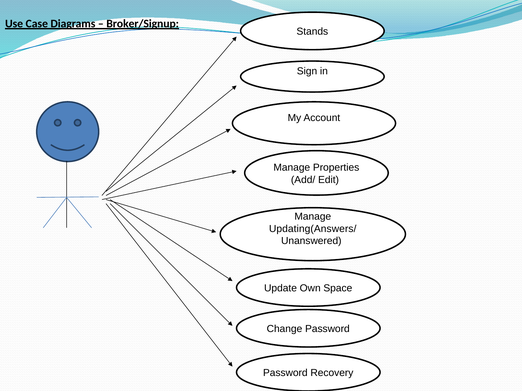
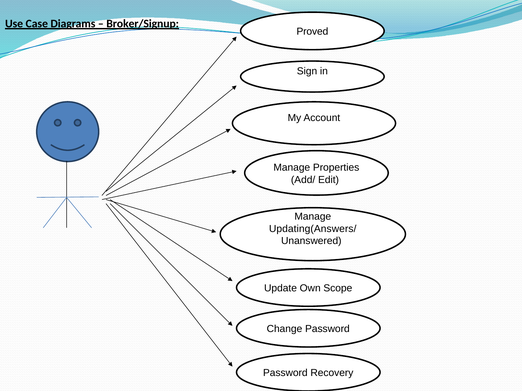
Stands: Stands -> Proved (312, 32)
Space: Space -> Scope (338, 289)
